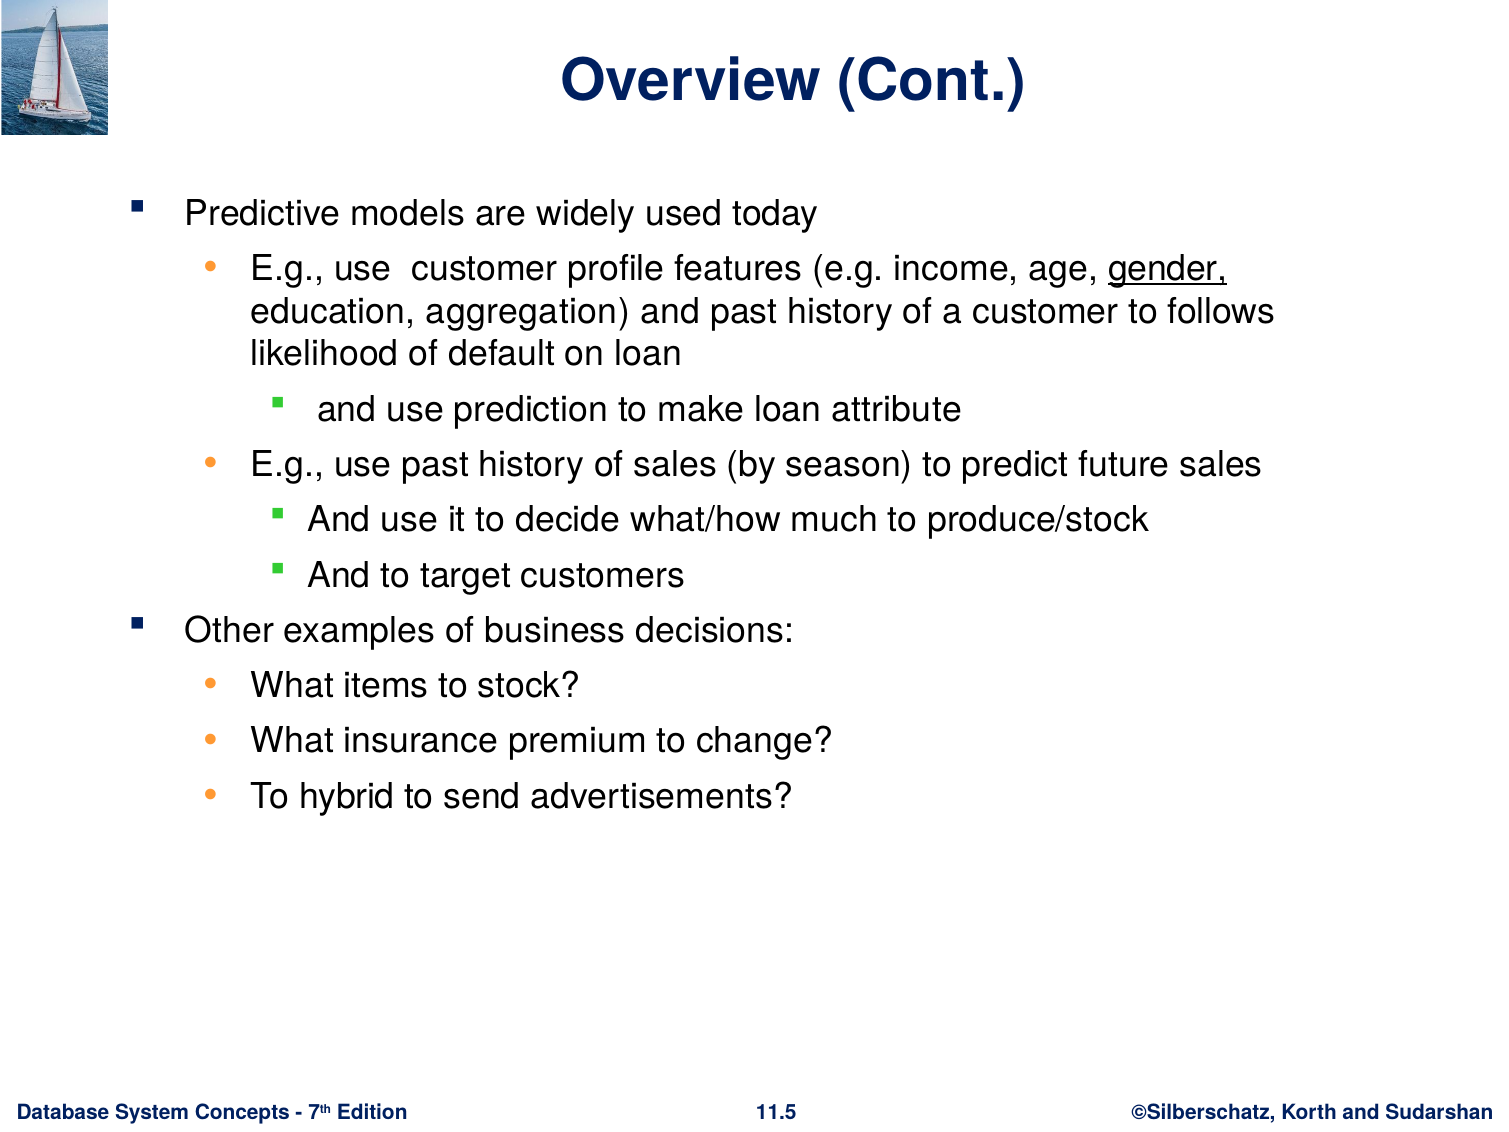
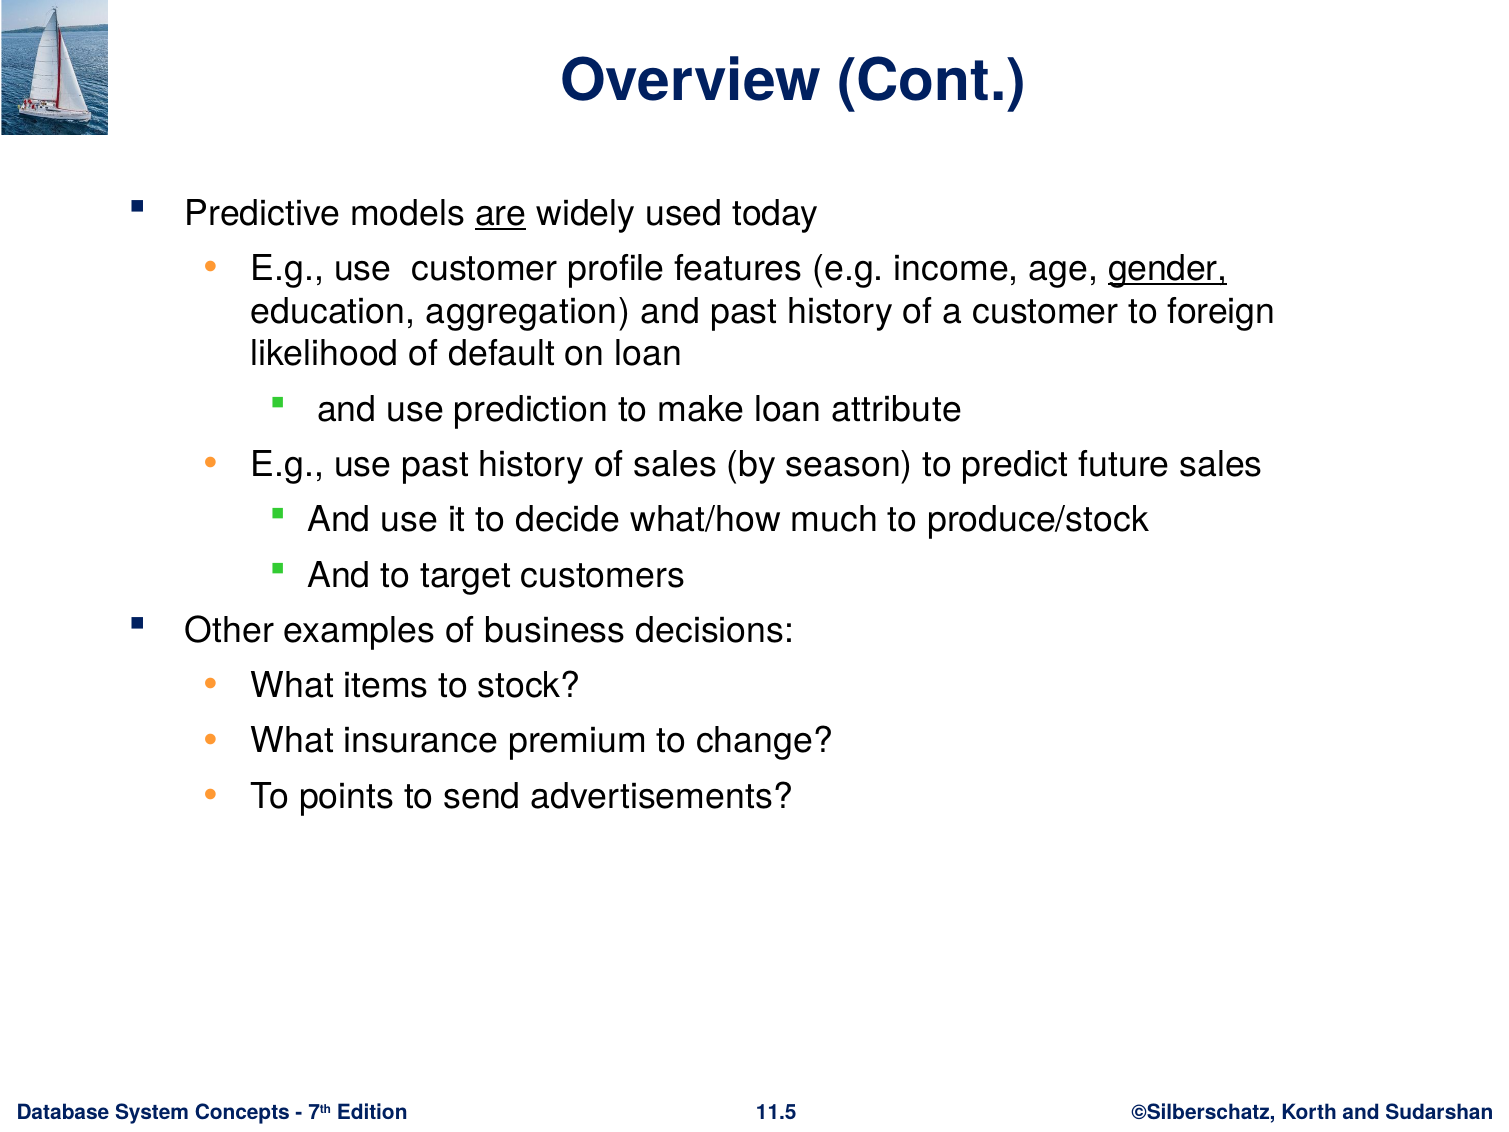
are underline: none -> present (501, 213)
follows: follows -> foreign (1221, 311)
hybrid: hybrid -> points (347, 796)
